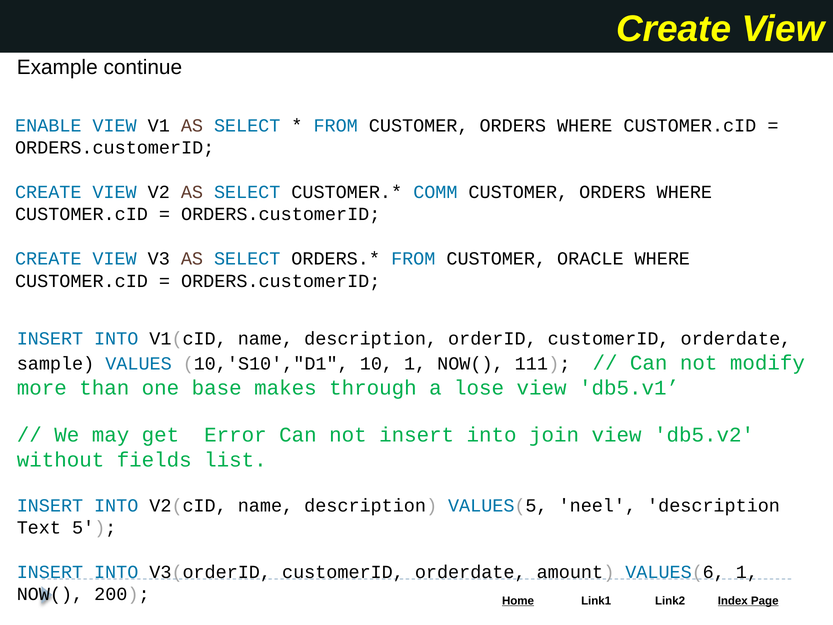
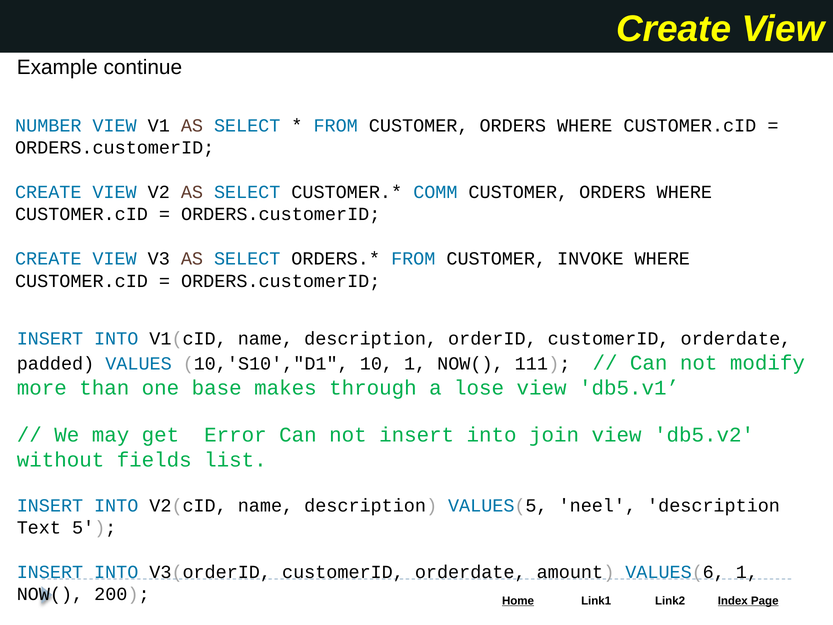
ENABLE: ENABLE -> NUMBER (48, 125)
ORACLE: ORACLE -> INVOKE (590, 259)
sample: sample -> padded (56, 363)
